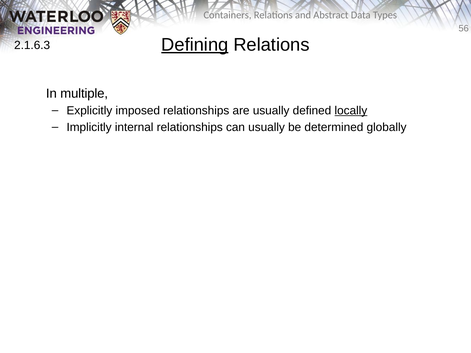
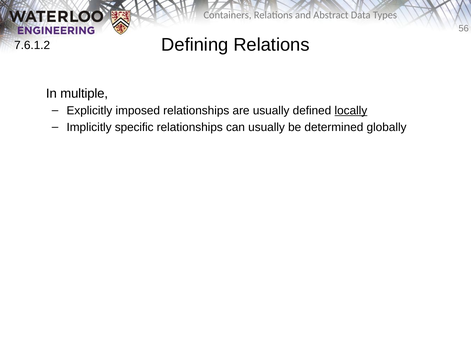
Defining underline: present -> none (195, 45)
2.1.6.3: 2.1.6.3 -> 7.6.1.2 (32, 45)
internal: internal -> specific (134, 127)
